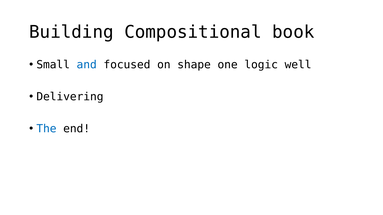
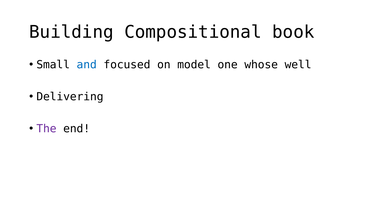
shape: shape -> model (194, 65)
logic: logic -> whose (261, 65)
The colour: blue -> purple (46, 129)
